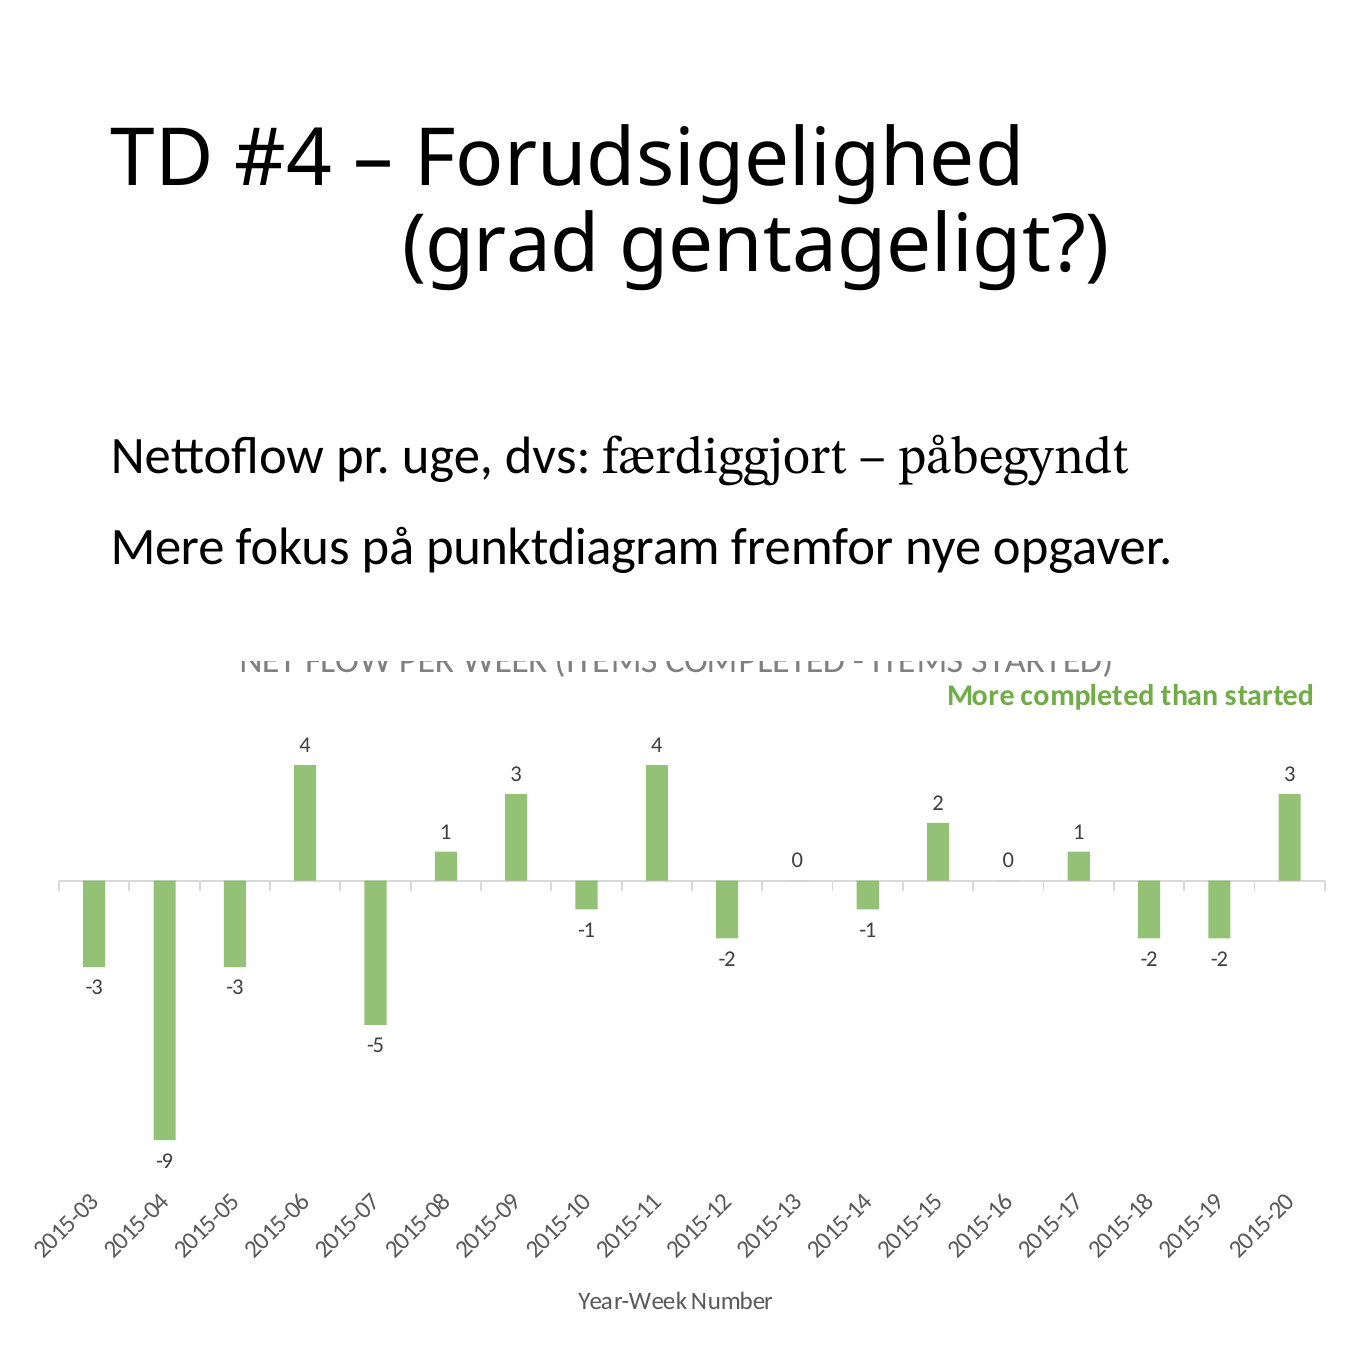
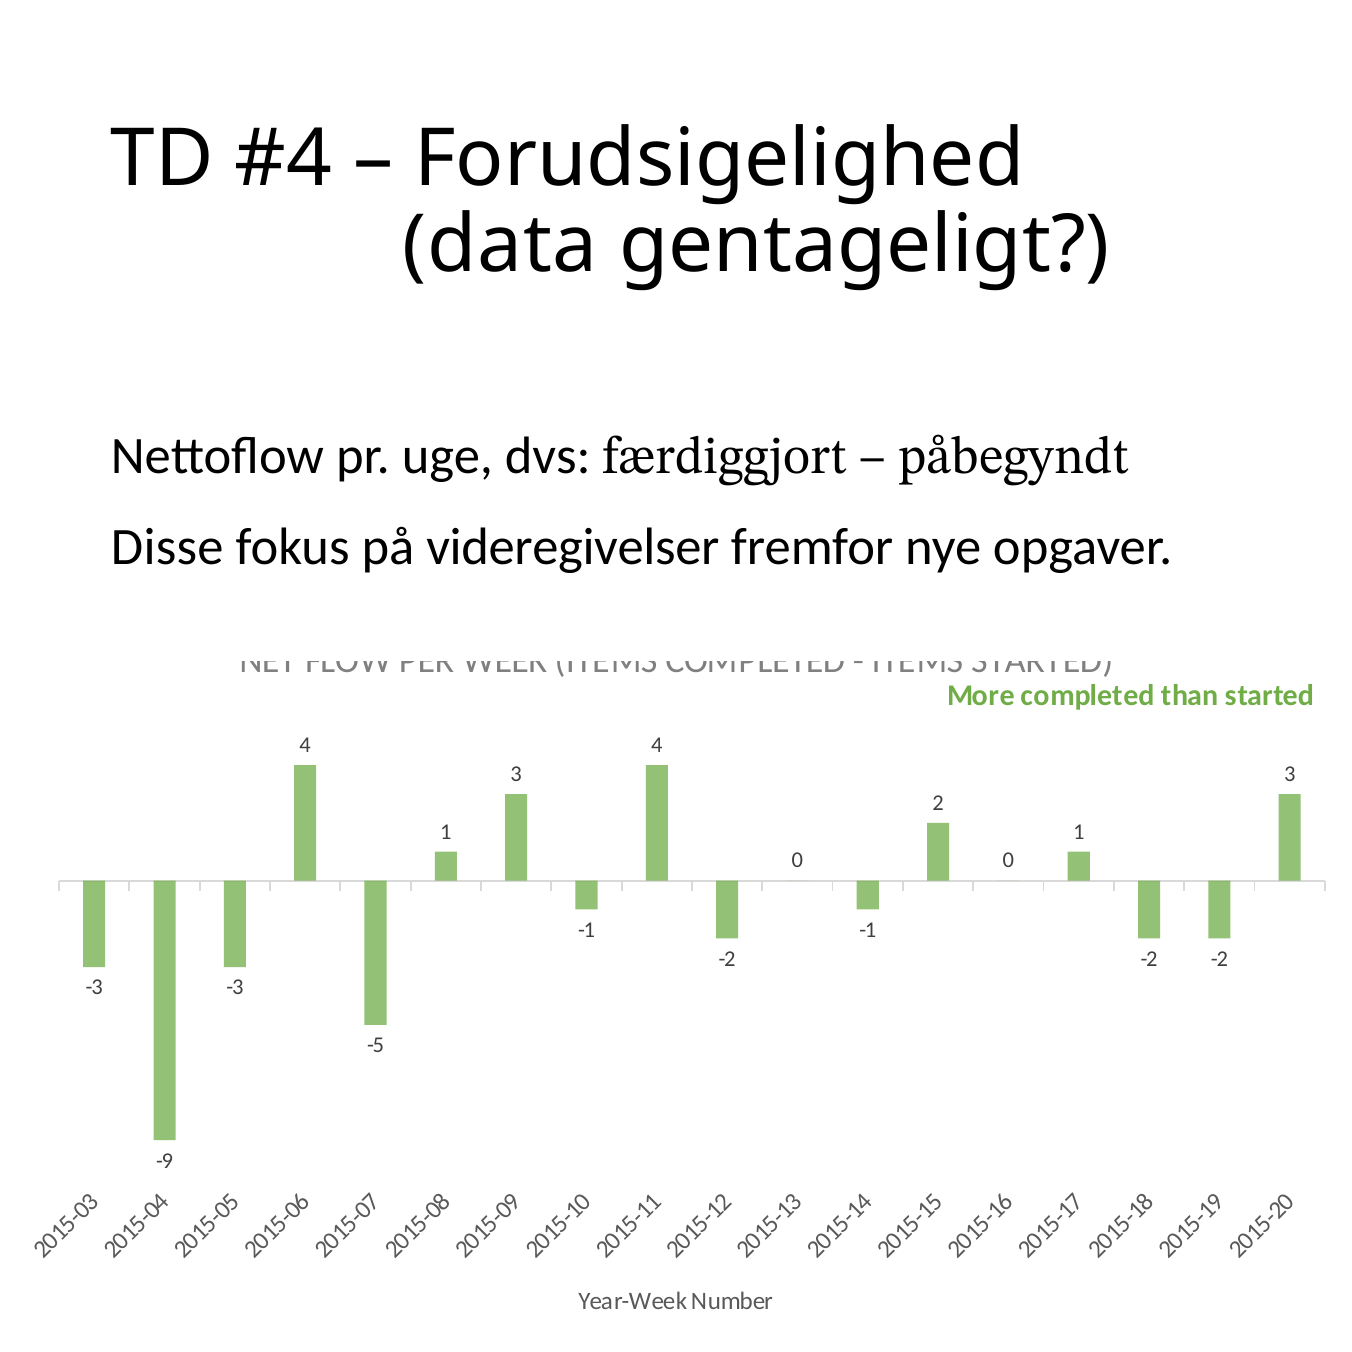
grad: grad -> data (500, 245)
Mere: Mere -> Disse (167, 547)
punktdiagram: punktdiagram -> videregivelser (573, 547)
